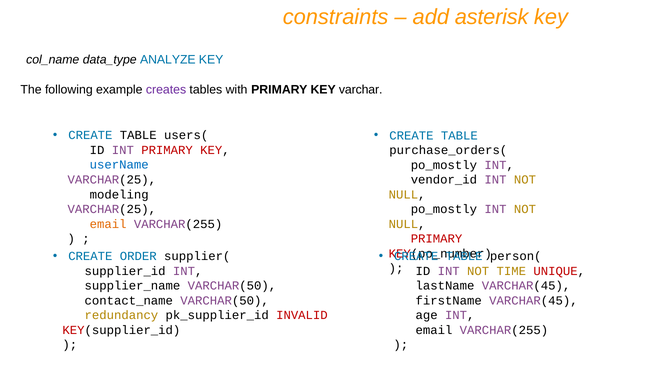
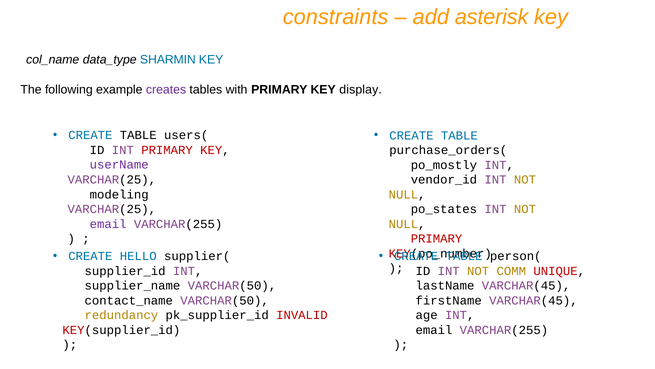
ANALYZE: ANALYZE -> SHARMIN (168, 59)
varchar: varchar -> display (361, 90)
userName colour: blue -> purple (119, 165)
po_mostly: po_mostly -> po_states (444, 209)
email colour: orange -> purple (108, 224)
ORDER: ORDER -> HELLO (138, 256)
TIME: TIME -> COMM (511, 271)
